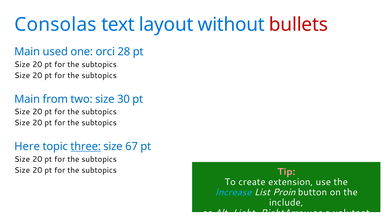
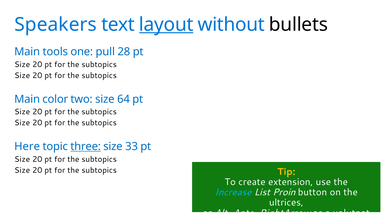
Consolas: Consolas -> Speakers (56, 24)
layout underline: none -> present (166, 24)
bullets colour: red -> black (298, 24)
used: used -> tools (55, 52)
orci: orci -> pull (105, 52)
from: from -> color (55, 99)
30: 30 -> 64 (123, 99)
67: 67 -> 33 (132, 146)
Tip colour: pink -> yellow (286, 171)
include: include -> ultrices (286, 202)
Alt-Light-RightArrow: Alt-Light-RightArrow -> Alt-Ante-RightArrow (262, 213)
